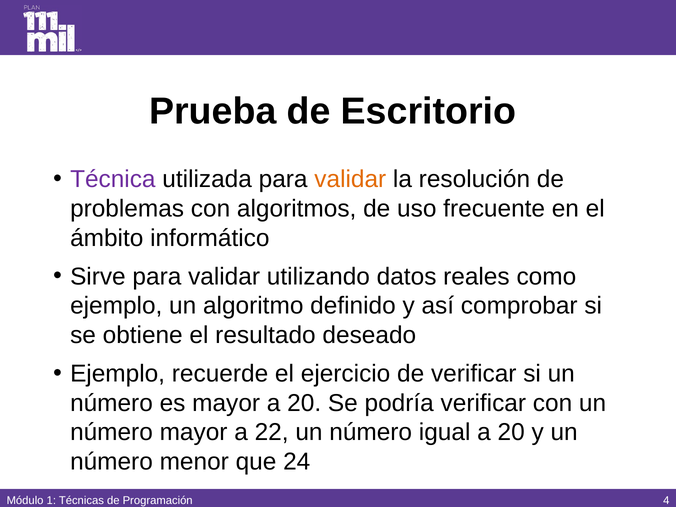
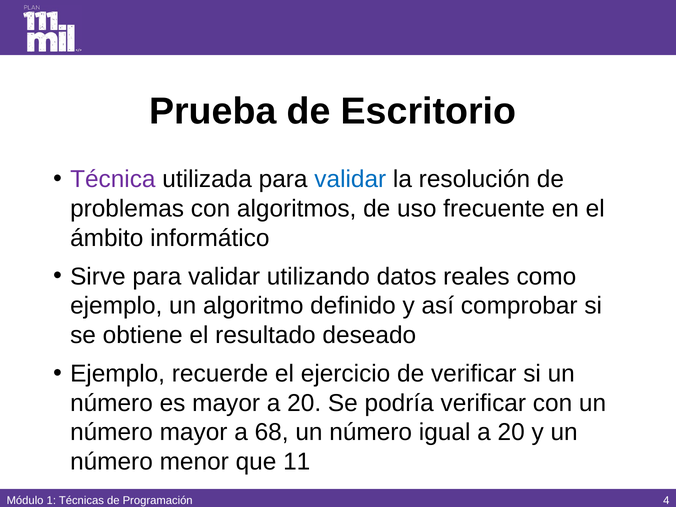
validar colour: orange -> blue (350, 179)
22: 22 -> 68 (272, 432)
24: 24 -> 11 (297, 462)
